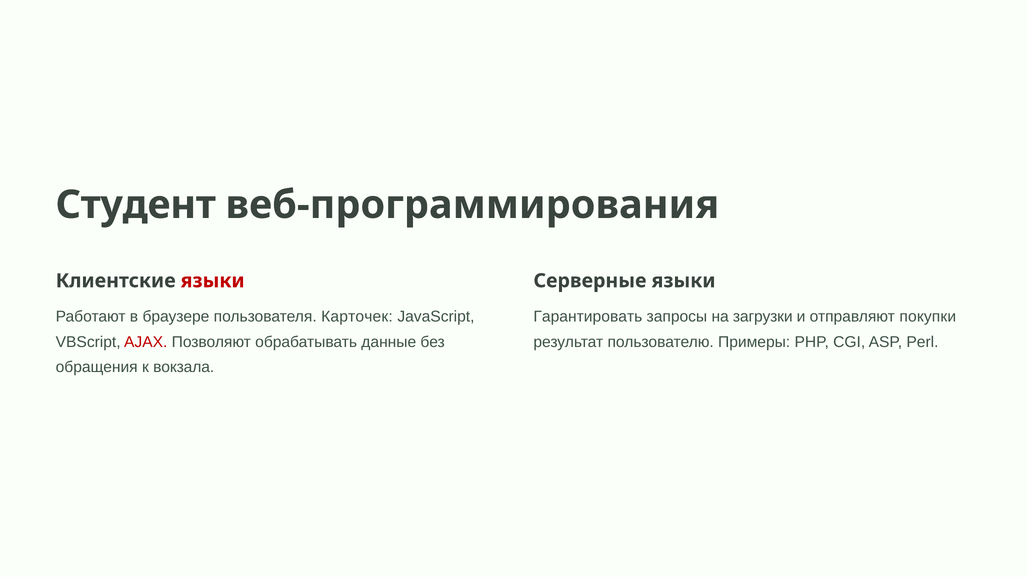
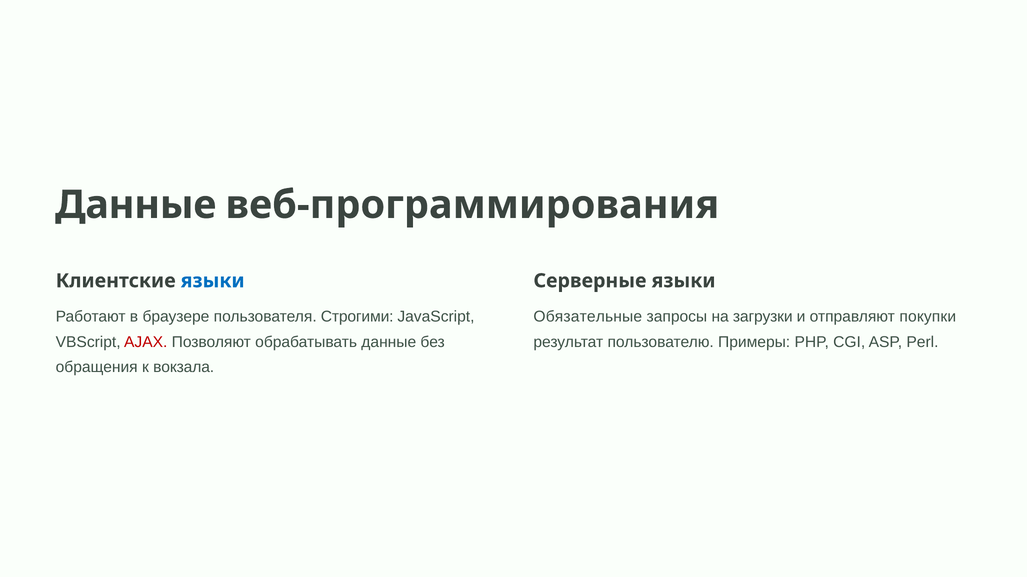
Студент: Студент -> Данные (136, 205)
языки colour: red -> blue (213, 281)
Карточек: Карточек -> Строгими (357, 317)
Гарантировать: Гарантировать -> Обязательные (588, 317)
